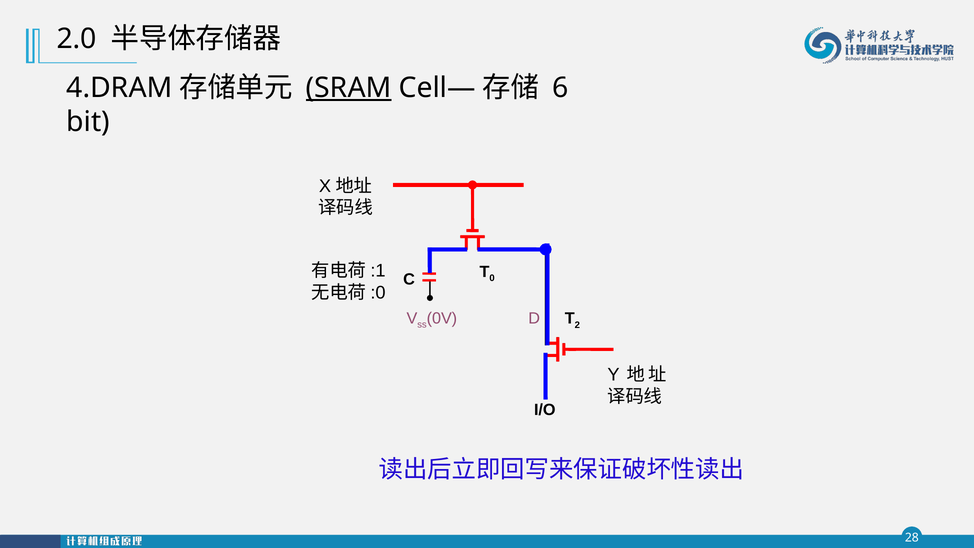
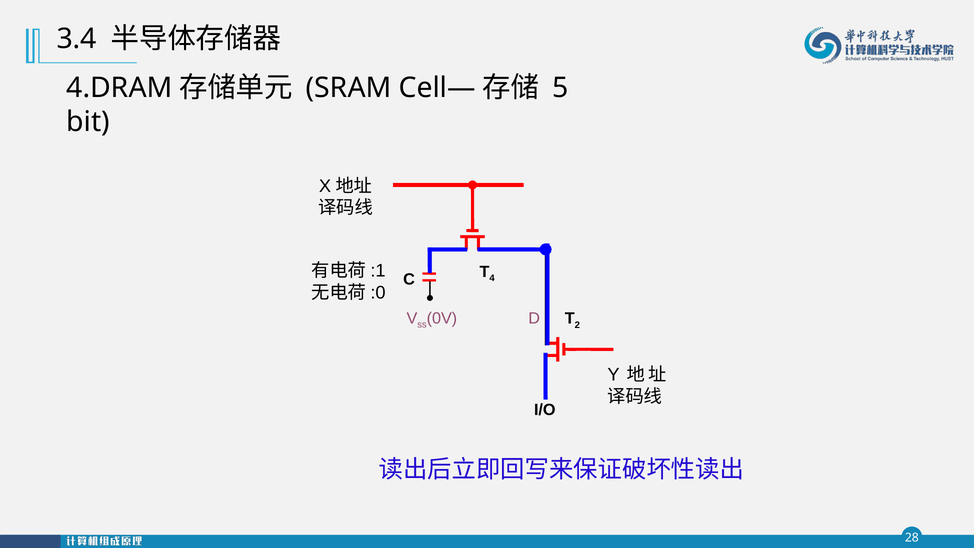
2.0: 2.0 -> 3.4 (77, 39)
SRAM underline: present -> none (349, 88)
6: 6 -> 5 (560, 88)
0: 0 -> 4 (492, 278)
